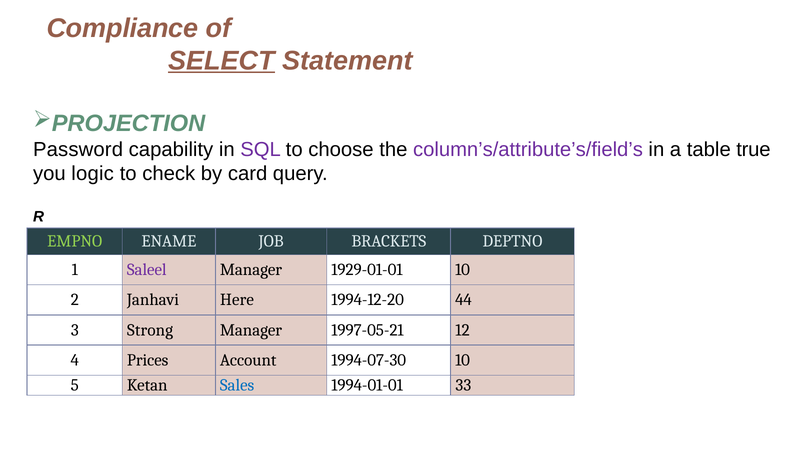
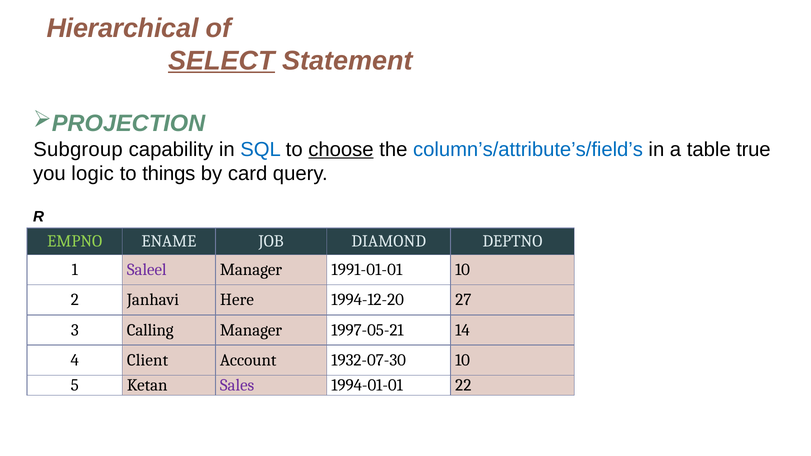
Compliance: Compliance -> Hierarchical (123, 28)
Password: Password -> Subgroup (78, 149)
SQL colour: purple -> blue (261, 149)
choose underline: none -> present (341, 149)
column’s/attribute’s/field’s colour: purple -> blue (528, 149)
check: check -> things (169, 174)
BRACKETS: BRACKETS -> DIAMOND (389, 241)
1929-01-01: 1929-01-01 -> 1991-01-01 (367, 270)
44: 44 -> 27 (463, 300)
Strong: Strong -> Calling (150, 330)
12: 12 -> 14 (462, 330)
Prices: Prices -> Client (148, 360)
1994-07-30: 1994-07-30 -> 1932-07-30 (369, 360)
Sales colour: blue -> purple (237, 385)
33: 33 -> 22 (463, 385)
